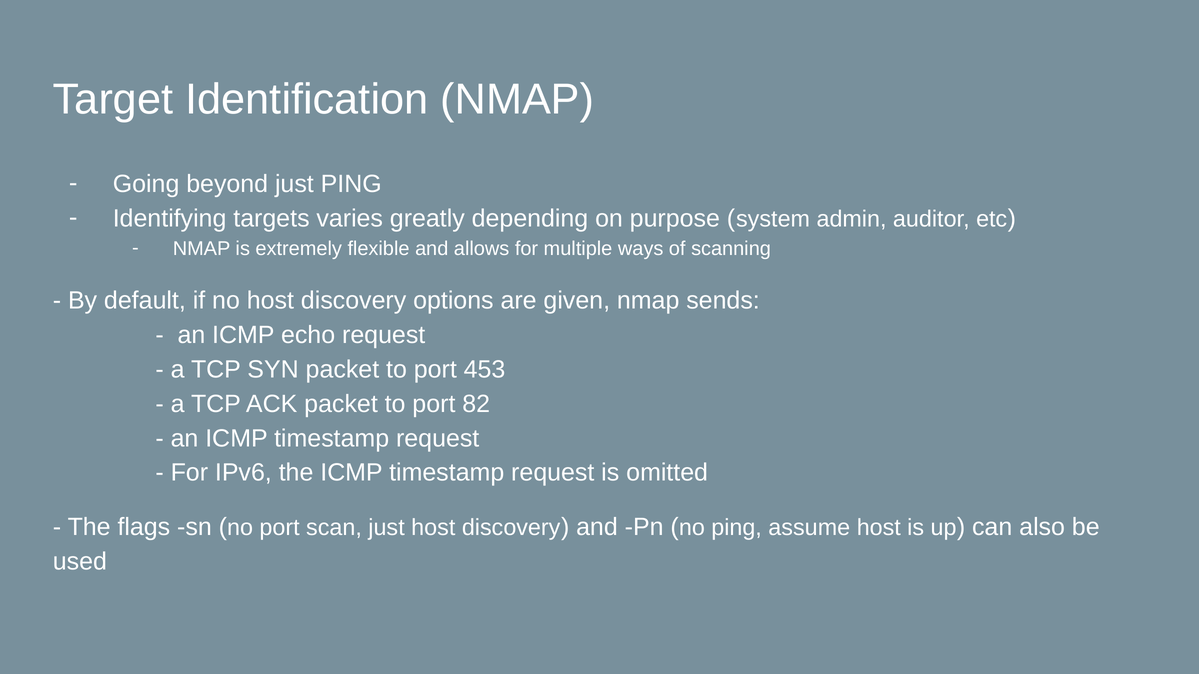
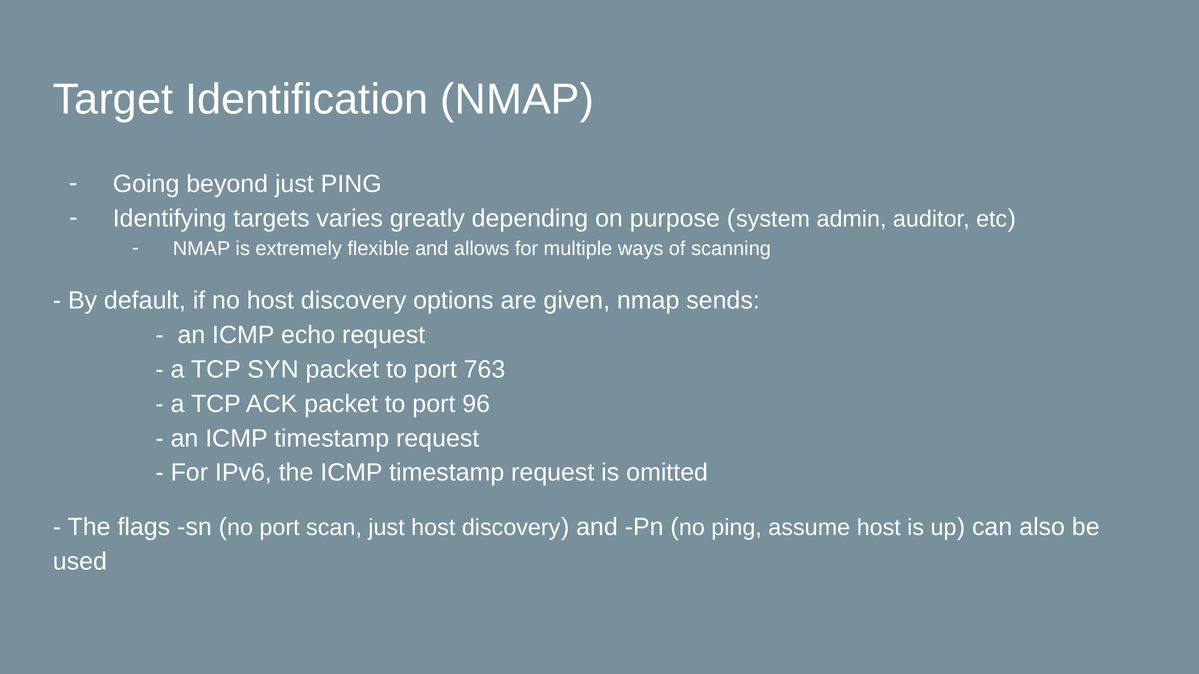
453: 453 -> 763 (484, 370)
82: 82 -> 96 (476, 404)
